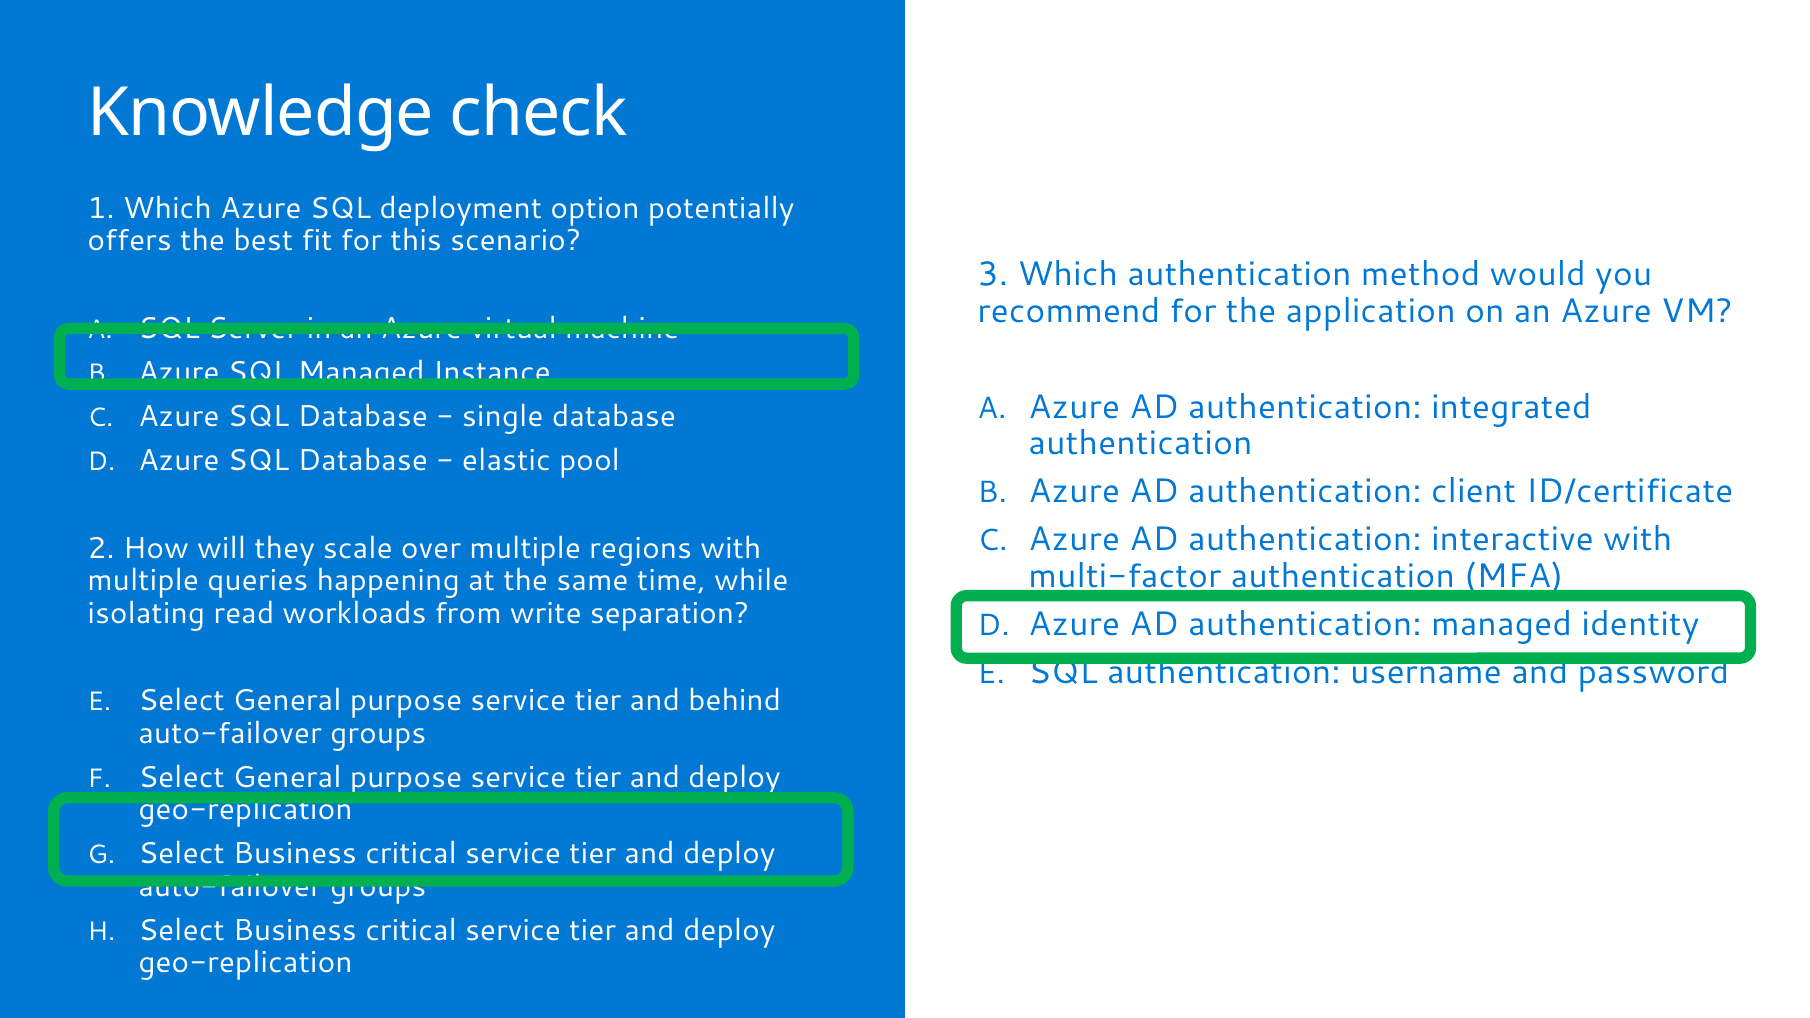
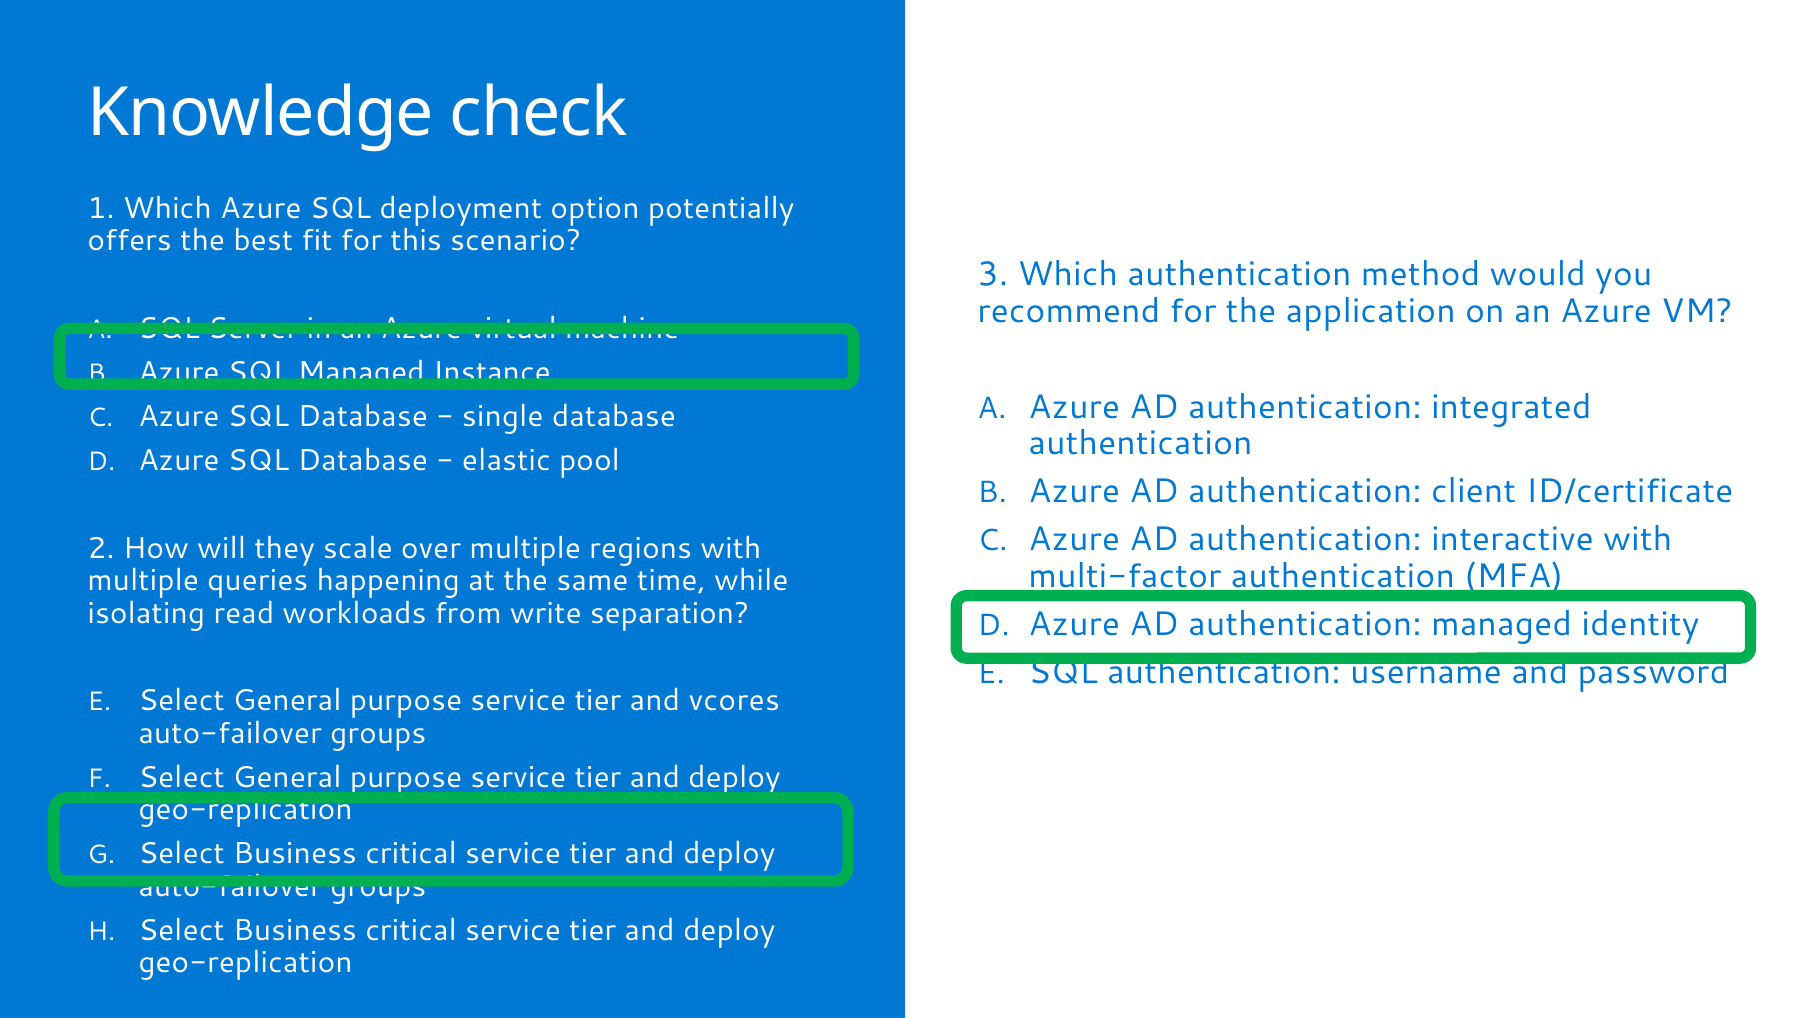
behind: behind -> vcores (734, 701)
